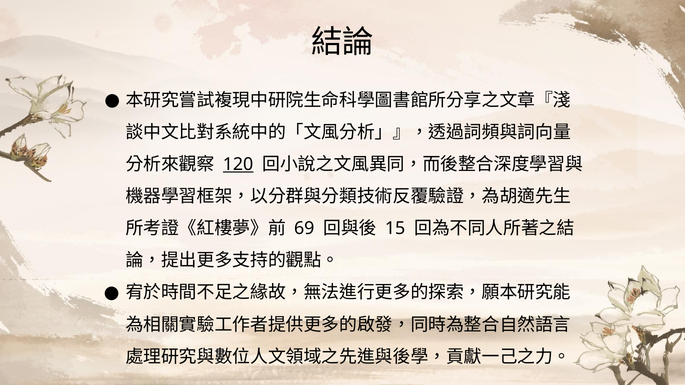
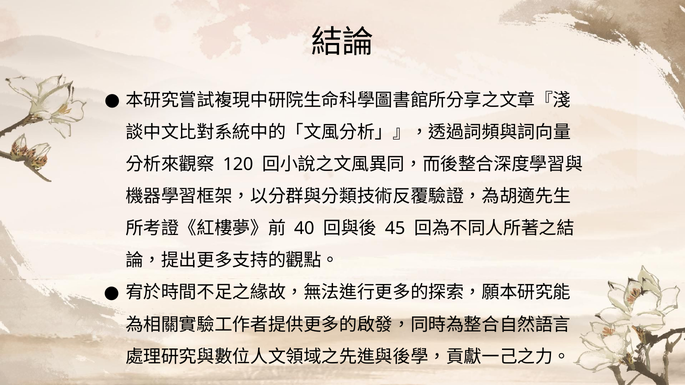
120 underline: present -> none (238, 164)
69: 69 -> 40 (304, 229)
15: 15 -> 45 (395, 229)
